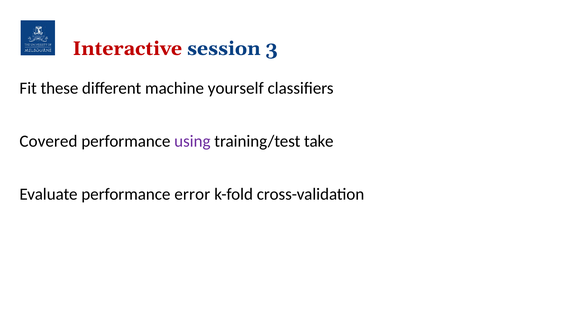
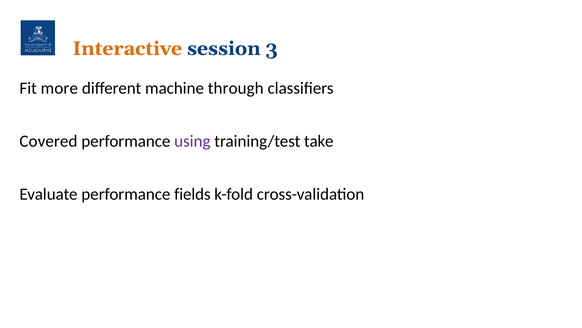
Interactive colour: red -> orange (127, 48)
these: these -> more (59, 88)
yourself: yourself -> through (236, 88)
error: error -> fields (192, 194)
